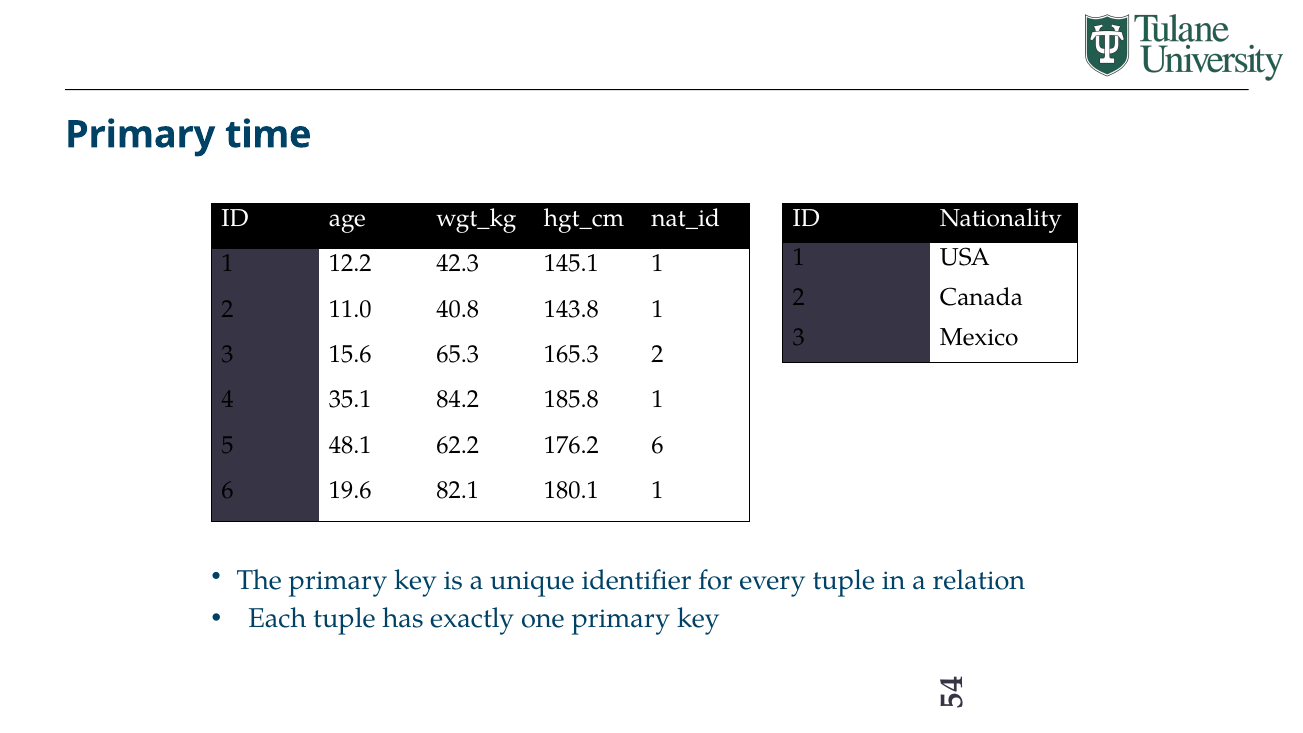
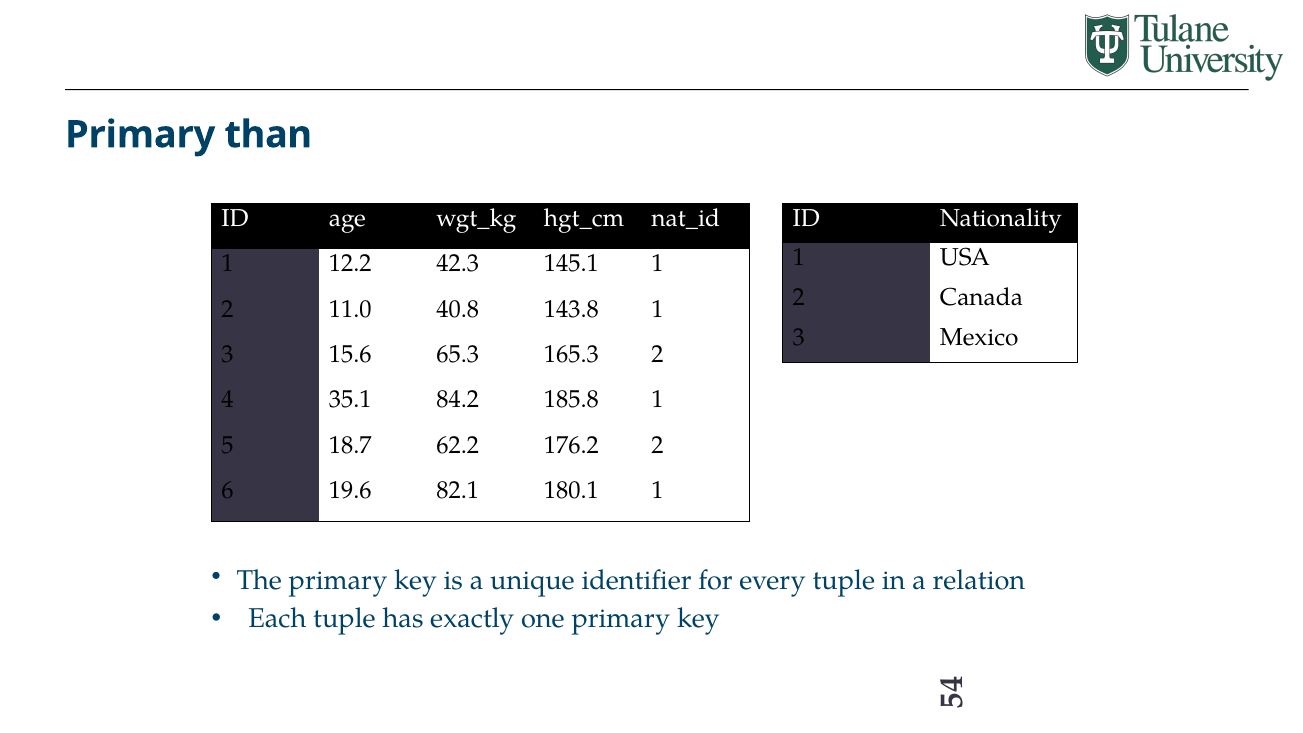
time: time -> than (268, 135)
48.1: 48.1 -> 18.7 (350, 445)
176.2 6: 6 -> 2 (658, 445)
